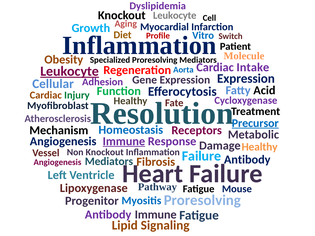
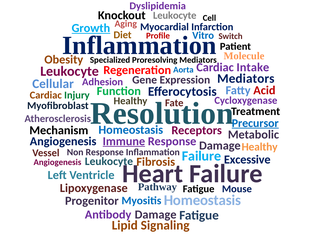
Growth underline: none -> present (91, 28)
Leukocyte underline: present -> none (70, 71)
Expression: Expression -> Mediators (246, 79)
Acid colour: black -> red (264, 90)
Non Knockout: Knockout -> Response (105, 152)
Antibody: Antibody -> Excessive (247, 160)
Mediators: Mediators -> Leukocyte (109, 161)
Proresolving: Proresolving -> Homeostasis (202, 201)
Immune: Immune -> Damage (156, 215)
